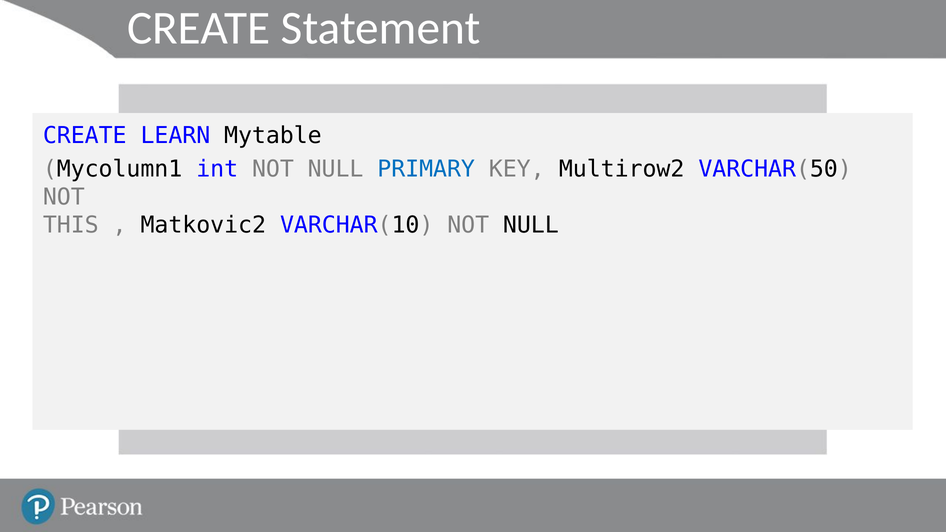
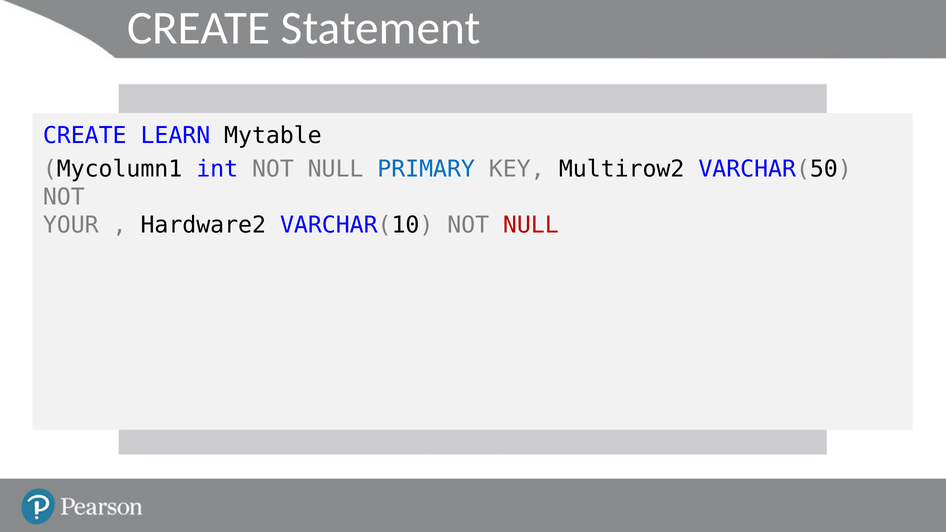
THIS: THIS -> YOUR (71, 225)
Matkovic2: Matkovic2 -> Hardware2 (203, 225)
NULL colour: black -> red (531, 225)
